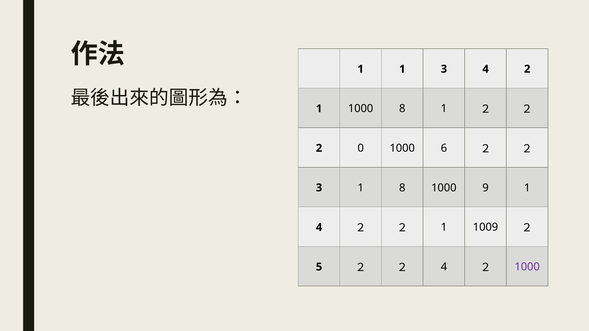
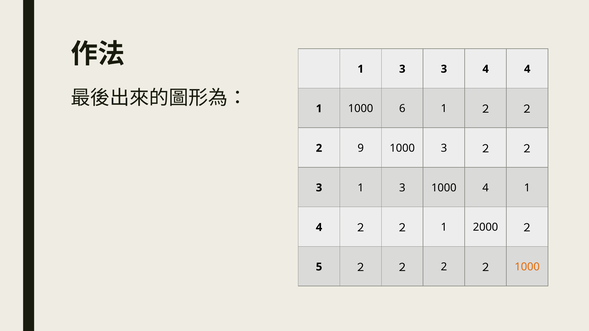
1: 1 -> 3 (402, 69)
4 2: 2 -> 4 (527, 69)
1000 8: 8 -> 6 (402, 109)
0: 0 -> 9 (361, 148)
1000 6: 6 -> 3 (444, 148)
3 1 8: 8 -> 3 (402, 188)
1000 9: 9 -> 4 (486, 188)
1009: 1009 -> 2000 (486, 227)
5 ２ ２ 4: 4 -> 2 (444, 267)
1000 colour: purple -> orange (527, 267)
